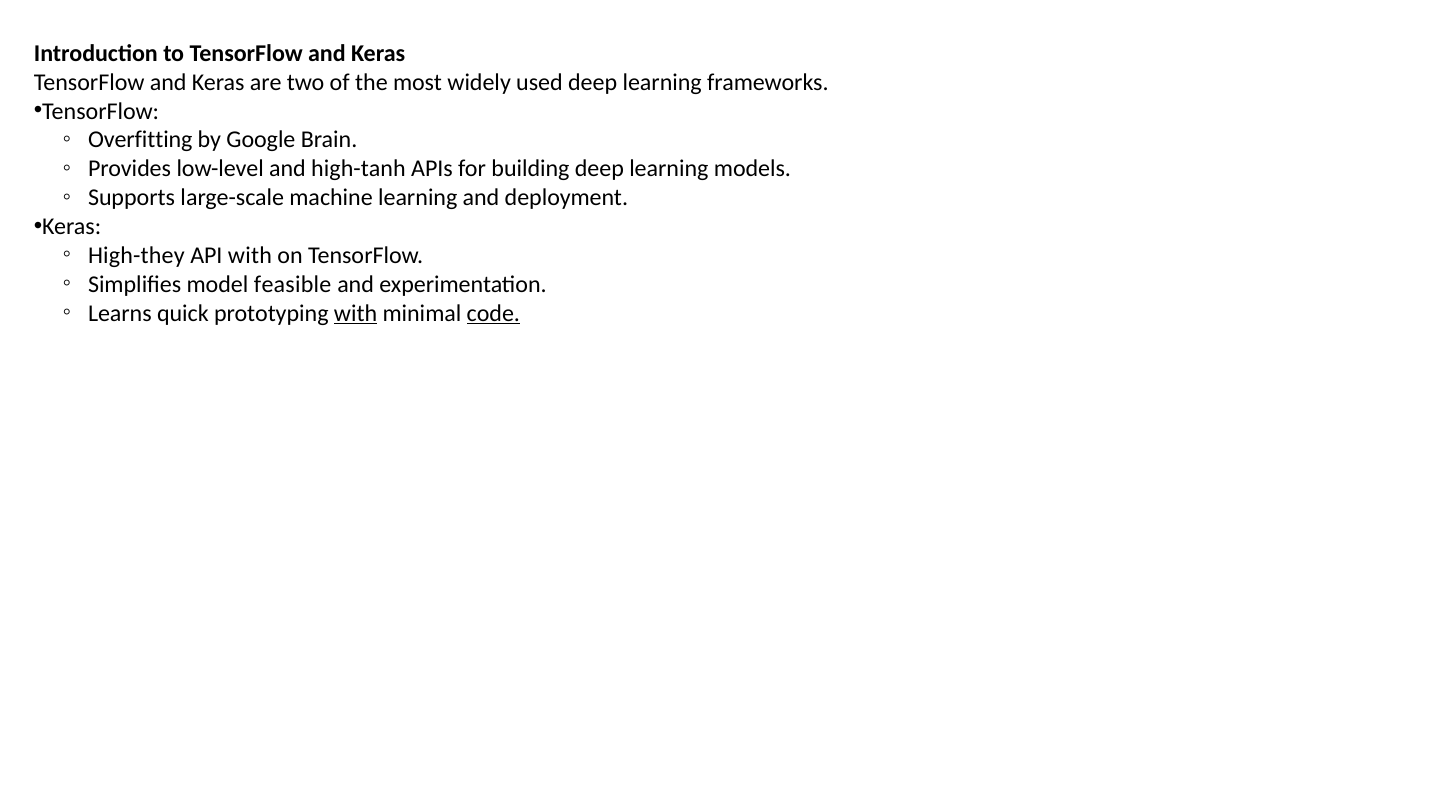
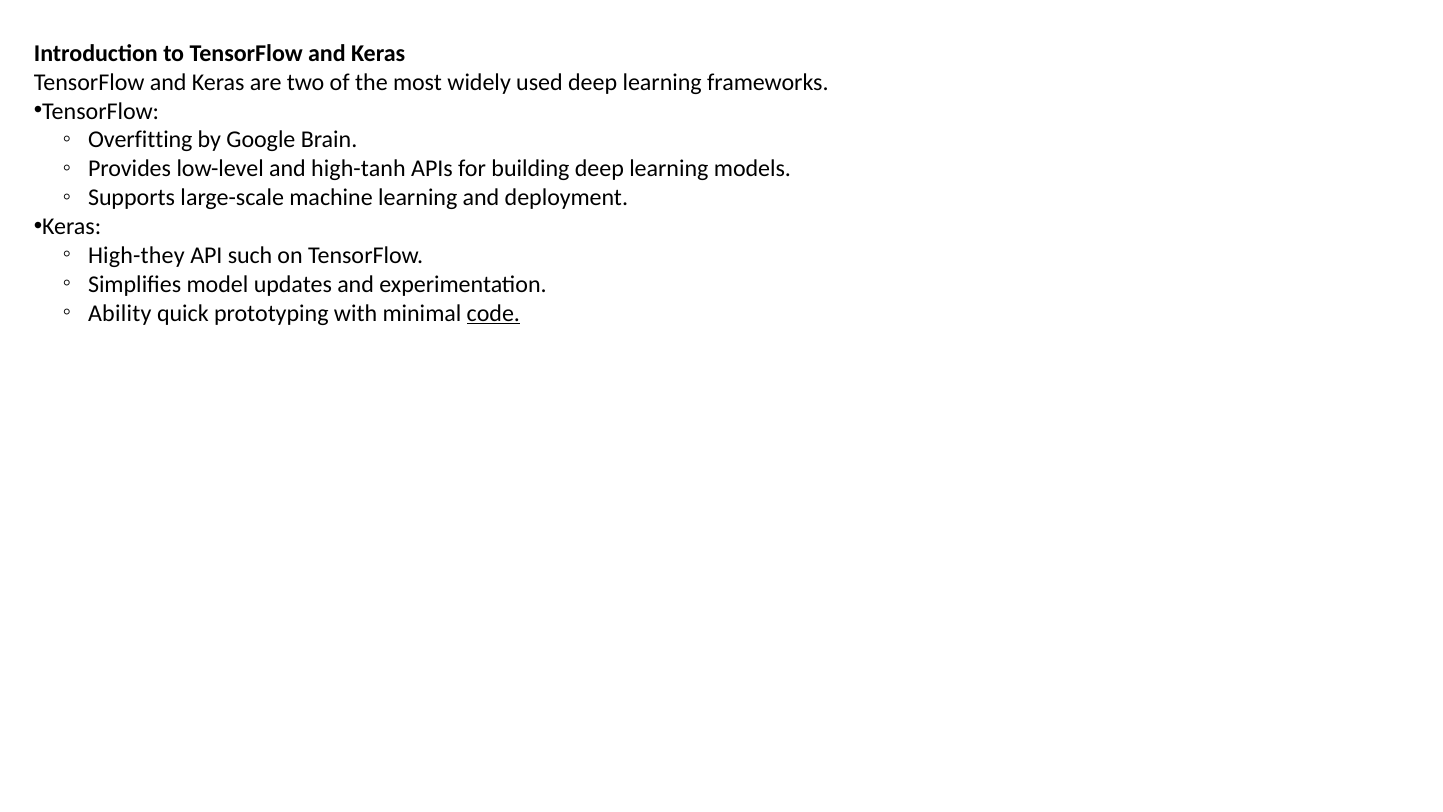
API with: with -> such (250, 255)
feasible: feasible -> updates (293, 284)
Learns: Learns -> Ability (120, 313)
with underline: present -> none (356, 313)
